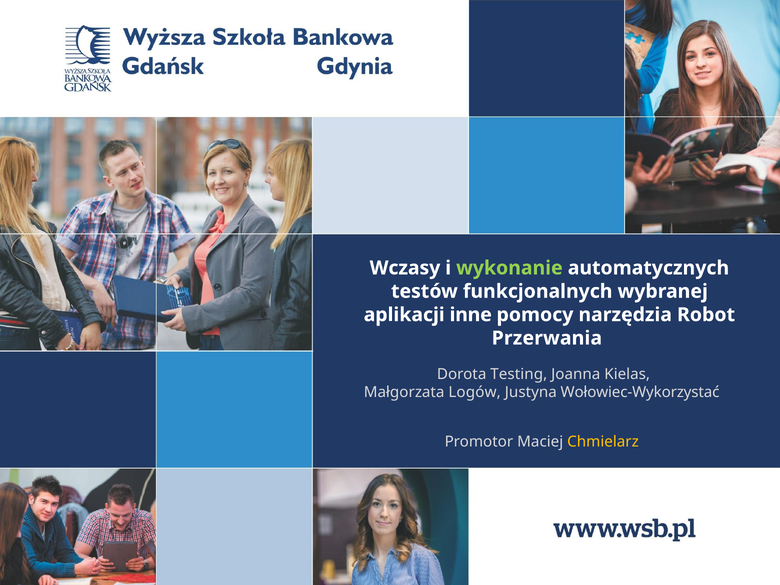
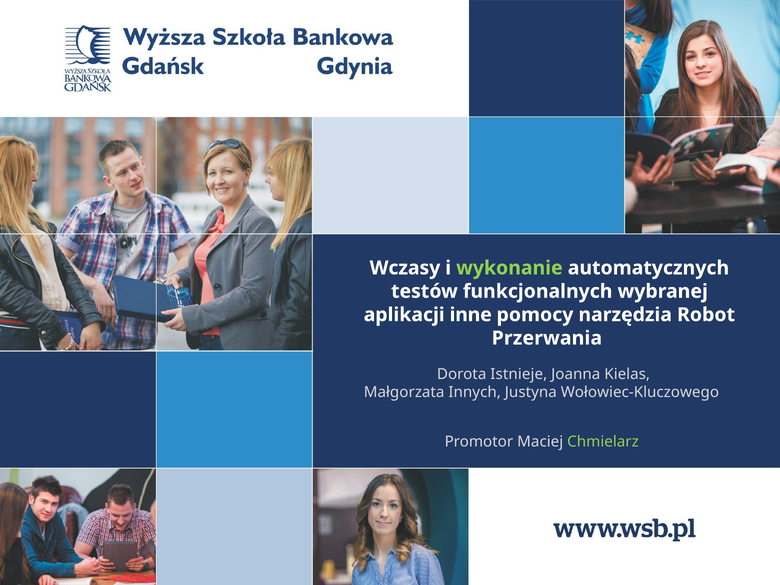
Testing: Testing -> Istnieje (519, 374)
Logów: Logów -> Innych (475, 392)
Wołowiec-Wykorzystać: Wołowiec-Wykorzystać -> Wołowiec-Kluczowego (640, 392)
Chmielarz colour: yellow -> light green (603, 442)
